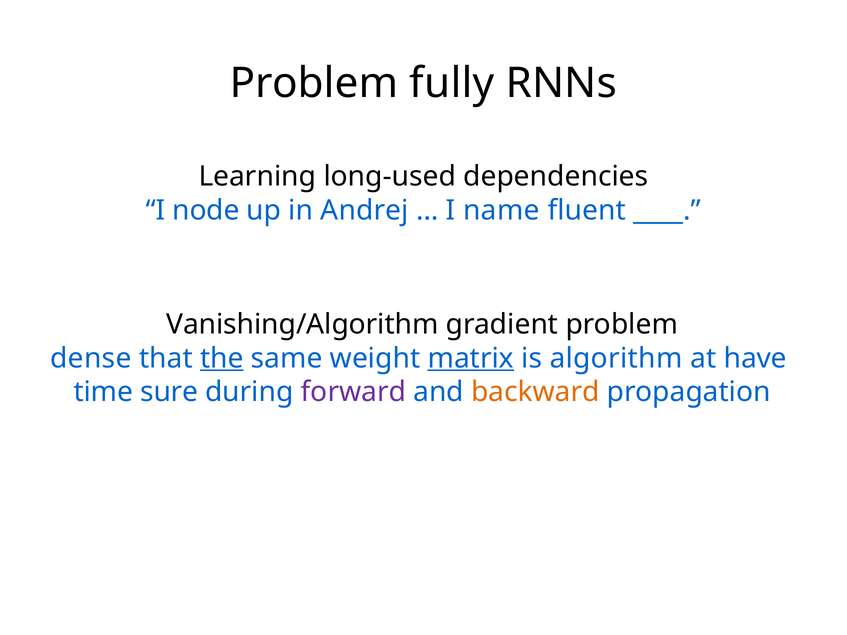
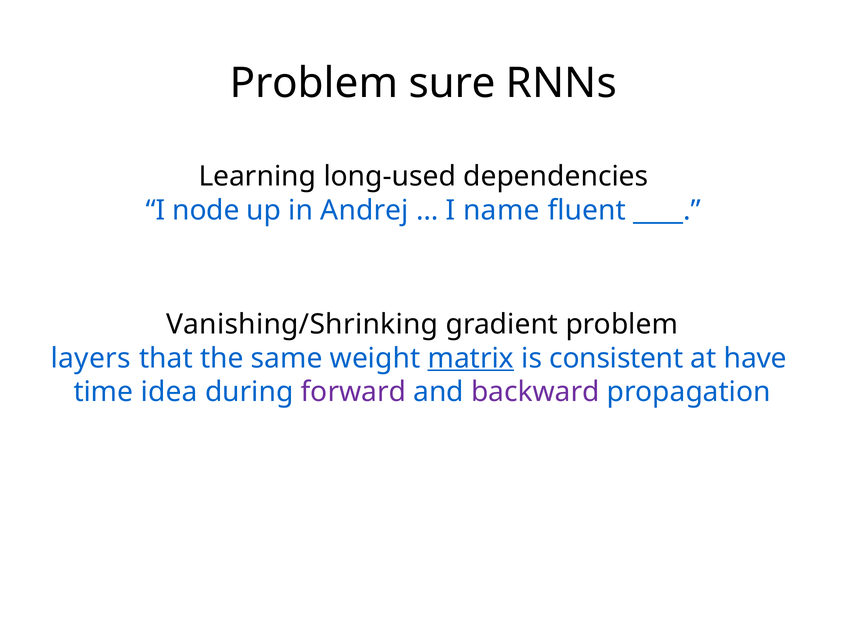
fully: fully -> sure (452, 83)
Vanishing/Algorithm: Vanishing/Algorithm -> Vanishing/Shrinking (302, 324)
dense: dense -> layers (91, 358)
the underline: present -> none (222, 358)
algorithm: algorithm -> consistent (616, 358)
sure: sure -> idea (169, 392)
backward colour: orange -> purple (535, 392)
